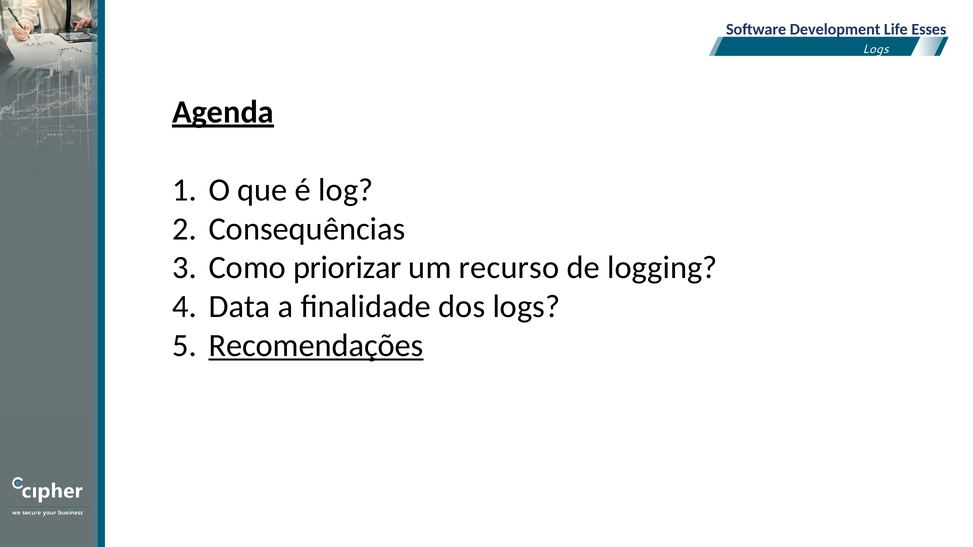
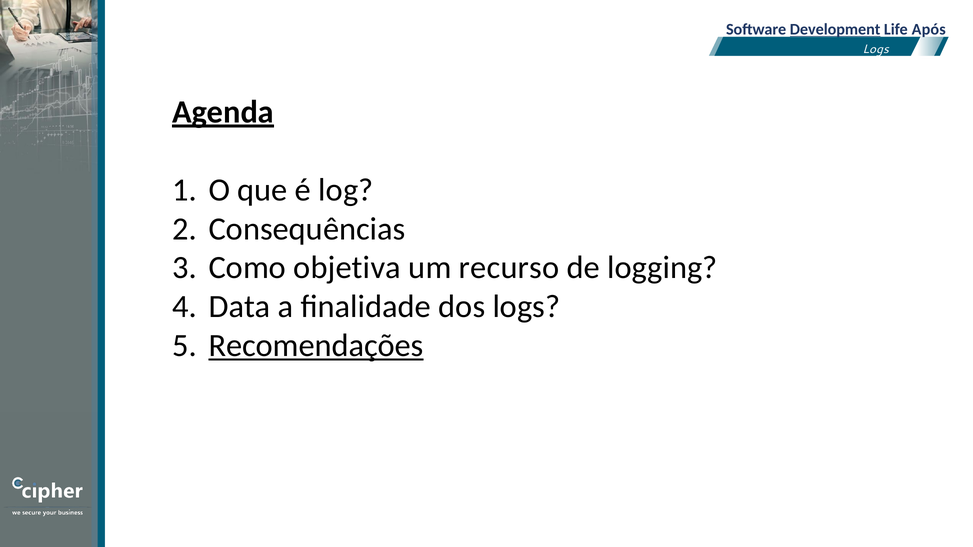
Development underline: none -> present (835, 29)
Esses: Esses -> Após (929, 29)
priorizar: priorizar -> objetiva (347, 268)
